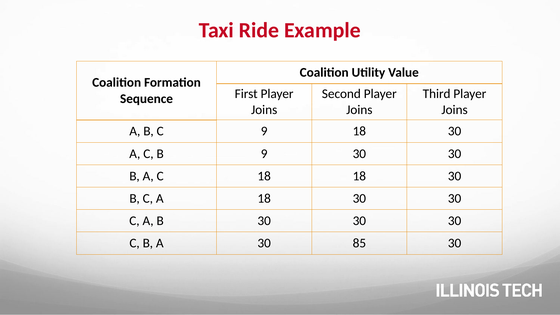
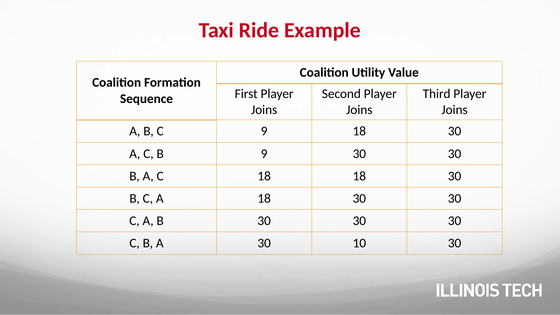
85: 85 -> 10 (359, 243)
